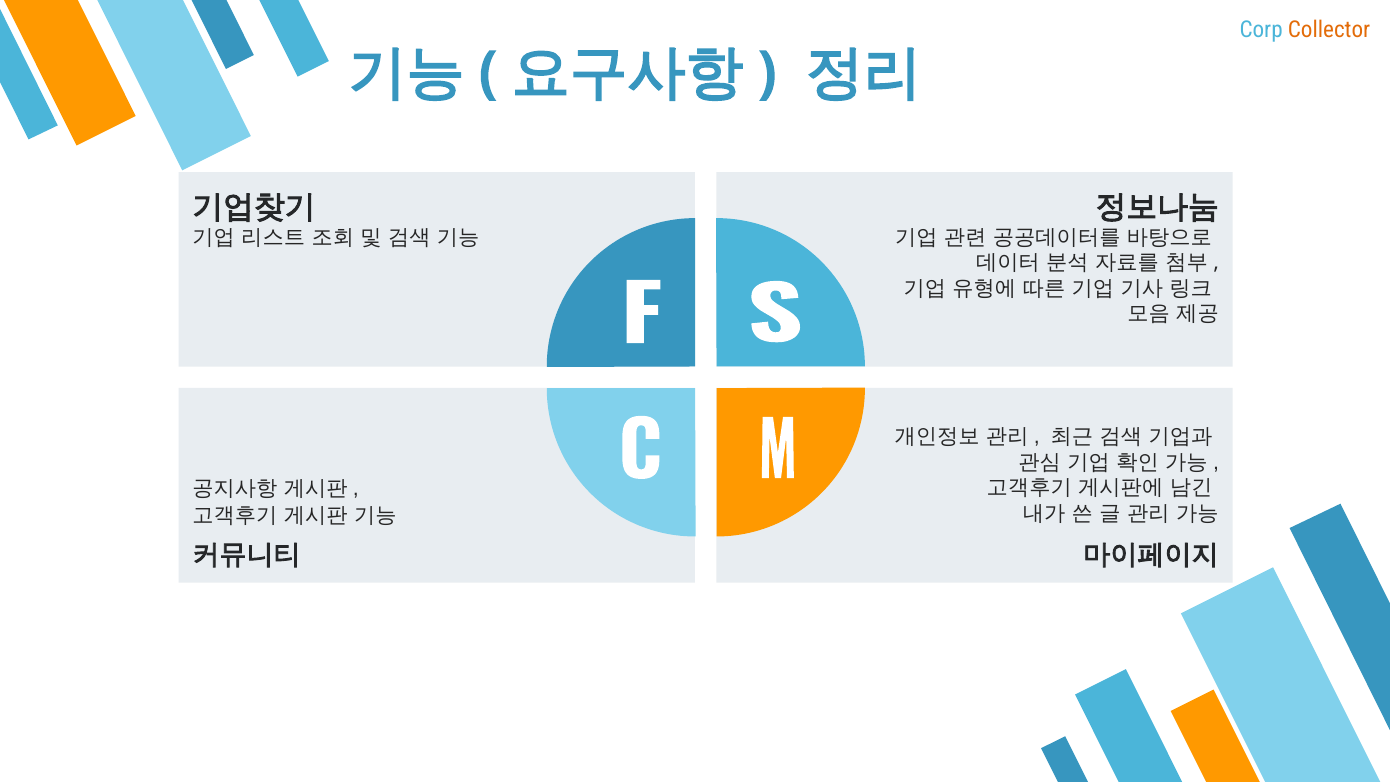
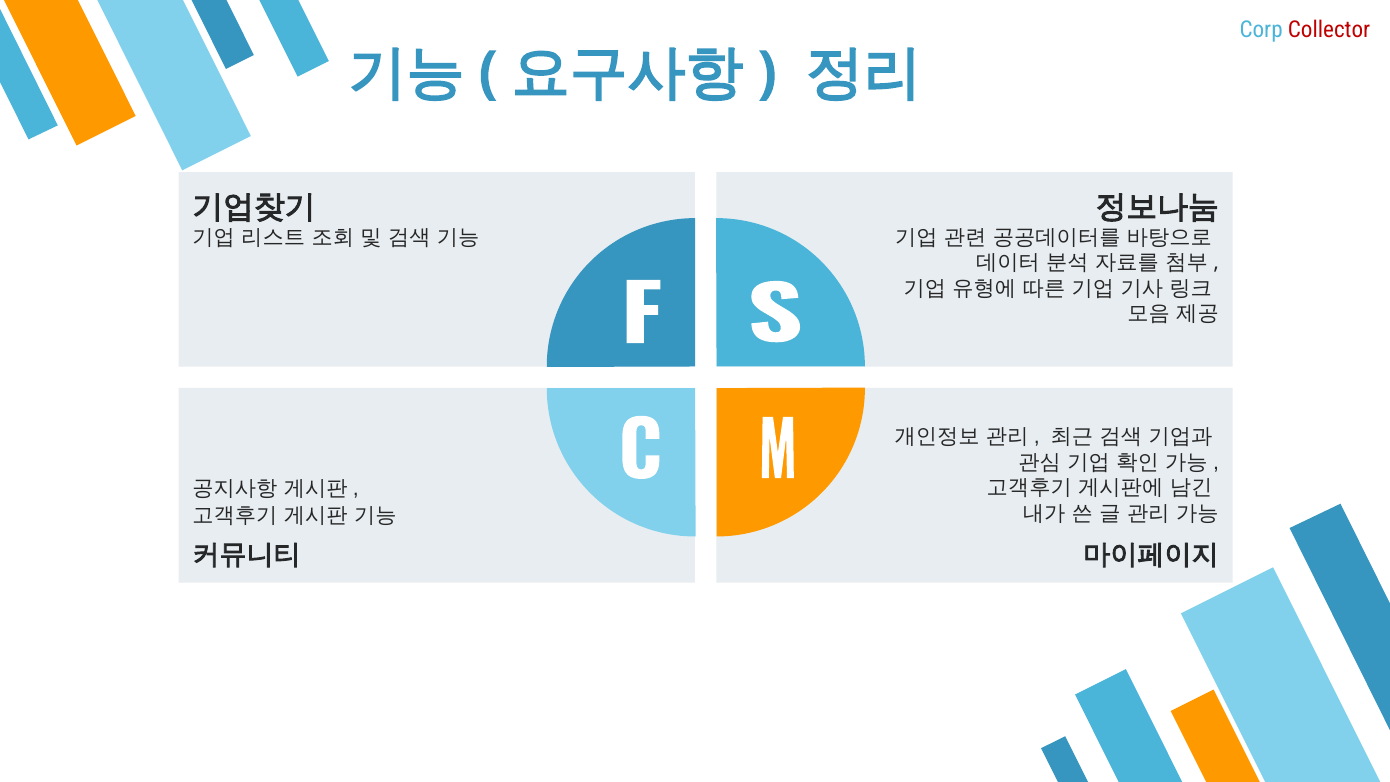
Collector colour: orange -> red (1329, 29)
